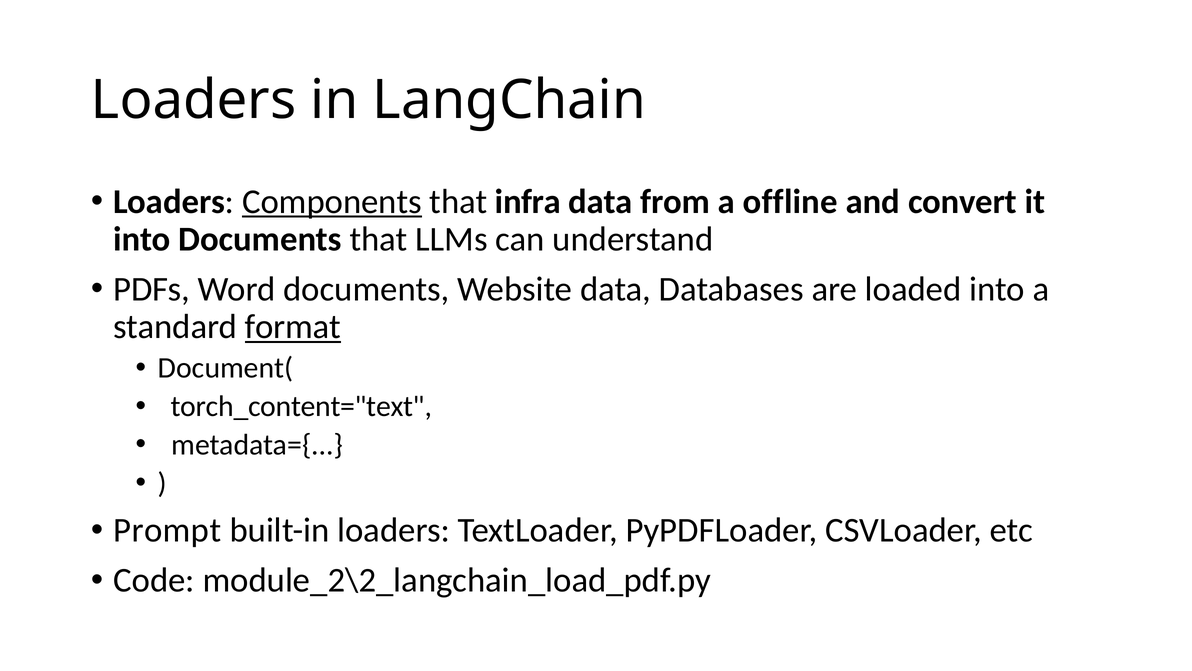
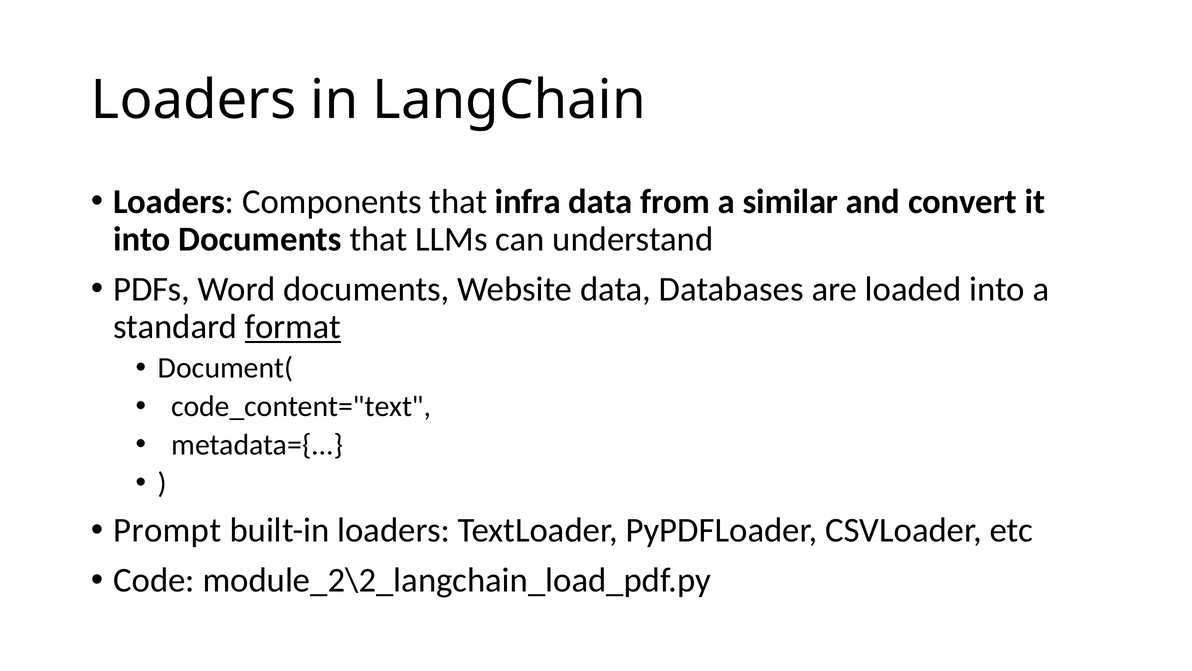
Components underline: present -> none (332, 202)
offline: offline -> similar (791, 202)
torch_content="text: torch_content="text -> code_content="text (301, 406)
